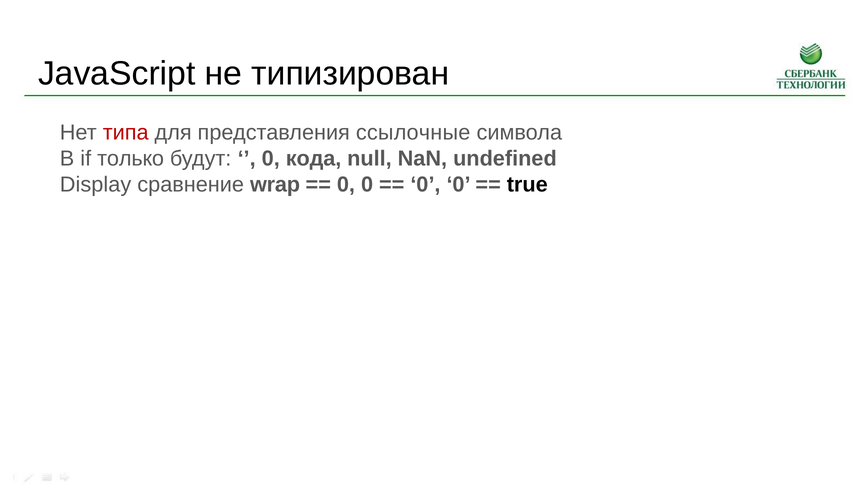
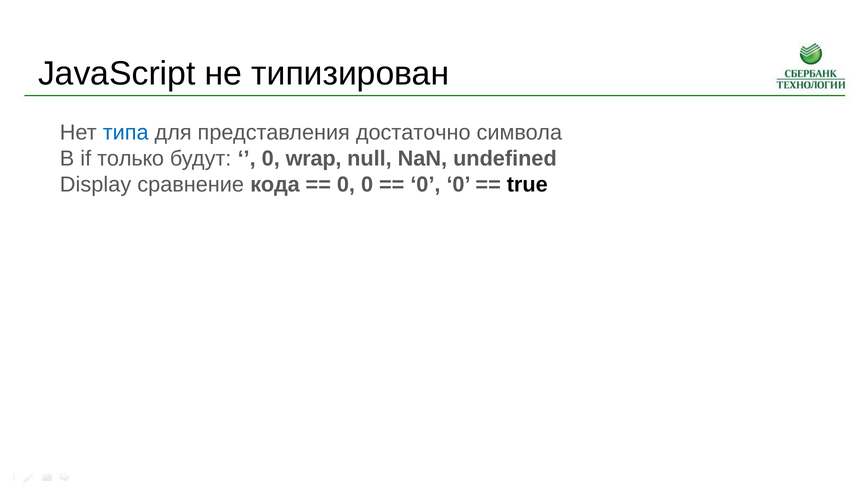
типа colour: red -> blue (126, 133)
ссылочные: ссылочные -> достаточно (413, 133)
кода: кода -> wrap (314, 159)
wrap: wrap -> кода (275, 185)
